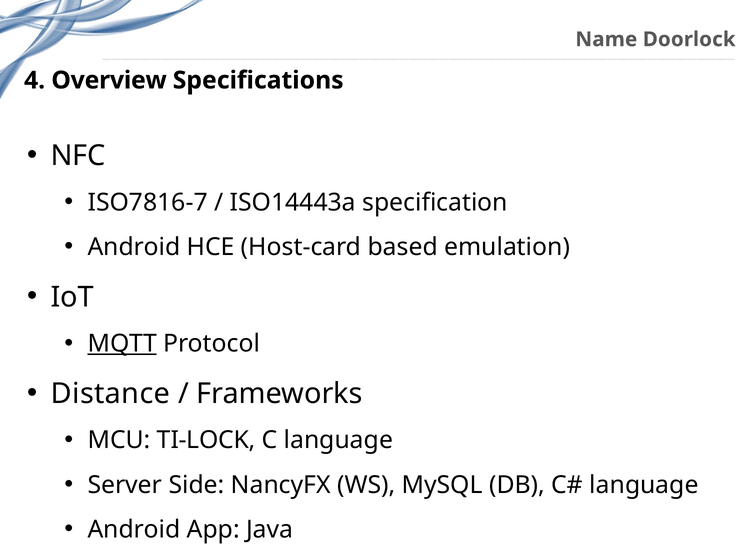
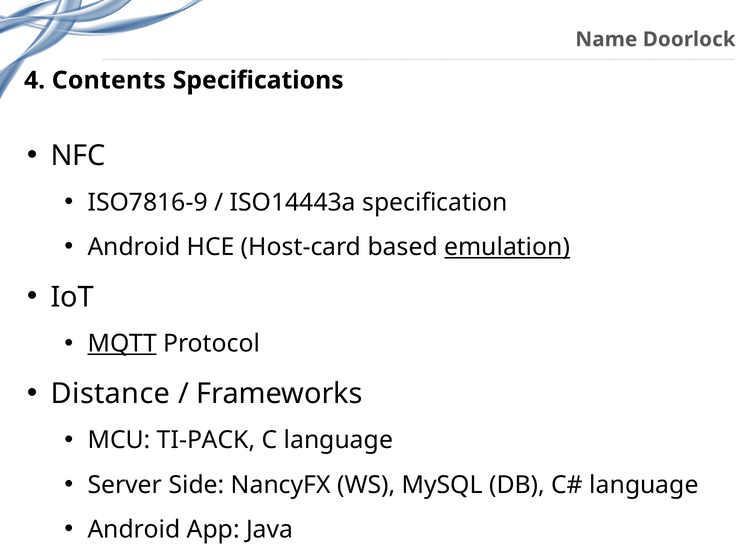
Overview: Overview -> Contents (109, 80)
ISO7816-7: ISO7816-7 -> ISO7816-9 (148, 203)
emulation underline: none -> present (507, 247)
TI-LOCK: TI-LOCK -> TI-PACK (206, 441)
